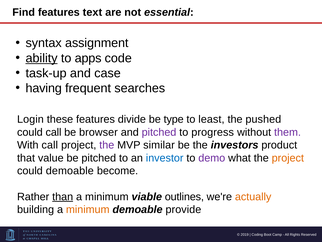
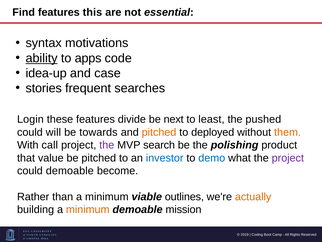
text: text -> this (92, 12)
assignment: assignment -> motivations (97, 43)
task-up: task-up -> idea-up (46, 73)
having: having -> stories (44, 88)
type: type -> next (174, 119)
could call: call -> will (53, 132)
browser: browser -> towards (98, 132)
pitched colour: purple -> orange (159, 132)
progress: progress -> deployed (213, 132)
them colour: purple -> orange (288, 132)
similar: similar -> search (159, 145)
investors: investors -> polishing (235, 145)
demo colour: purple -> blue (212, 158)
project colour: orange -> purple (288, 158)
than underline: present -> none (63, 196)
provide: provide -> mission (183, 209)
